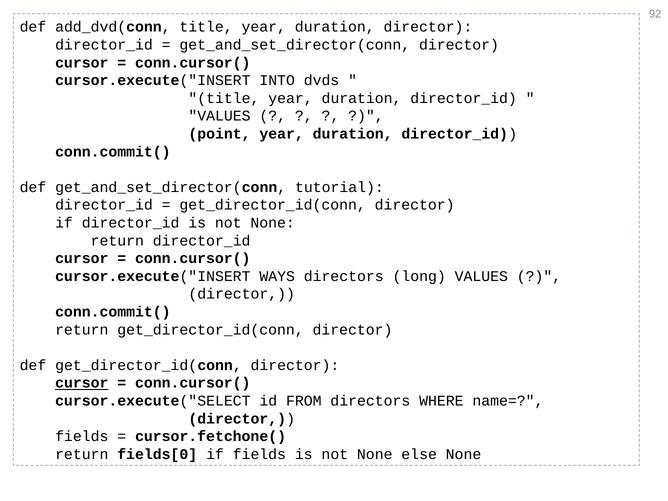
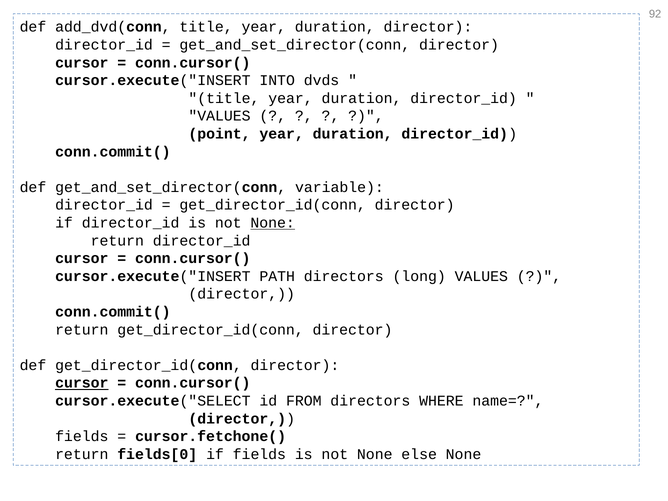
tutorial: tutorial -> variable (339, 187)
None underline: none -> present (273, 223)
WAYS: WAYS -> PATH (277, 276)
